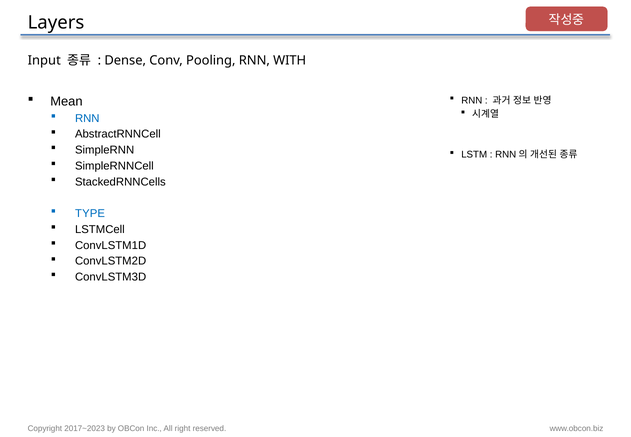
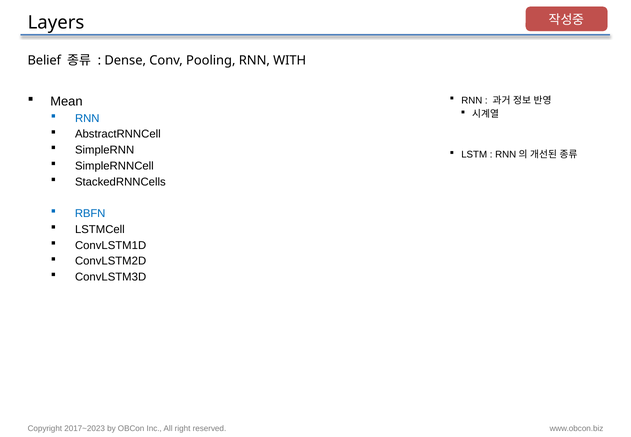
Input: Input -> Belief (44, 60)
TYPE: TYPE -> RBFN (90, 213)
